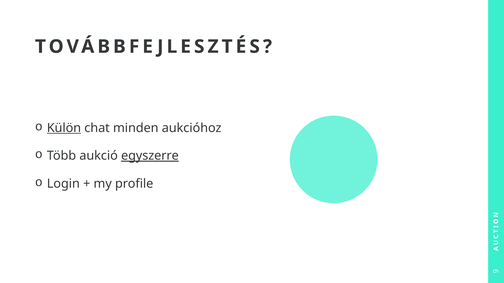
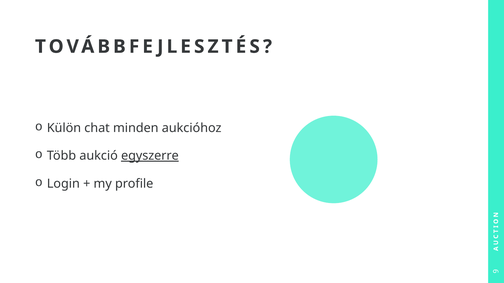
Külön underline: present -> none (64, 128)
